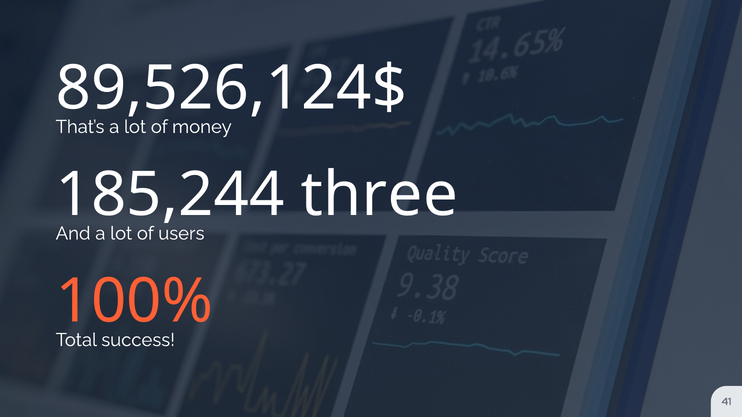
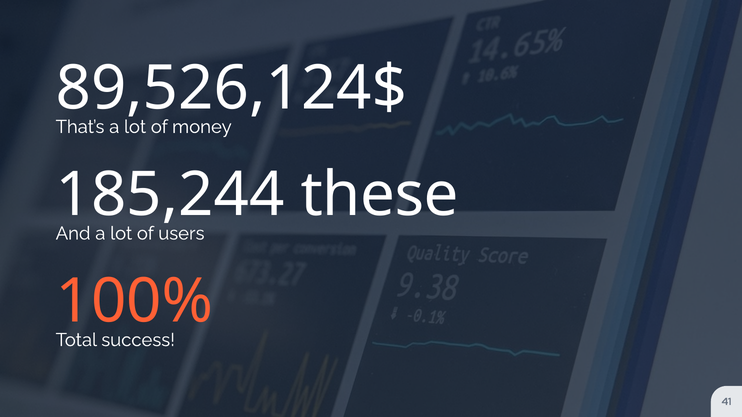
three: three -> these (380, 195)
